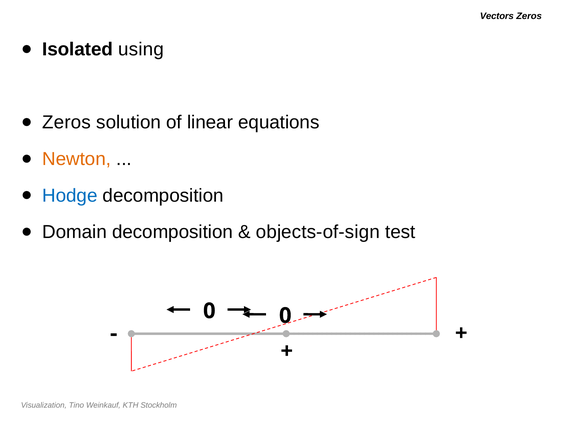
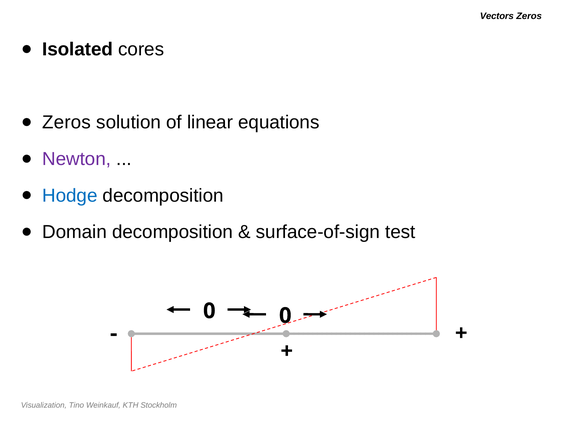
using: using -> cores (141, 49)
Newton colour: orange -> purple (77, 159)
objects-of-sign: objects-of-sign -> surface-of-sign (318, 232)
